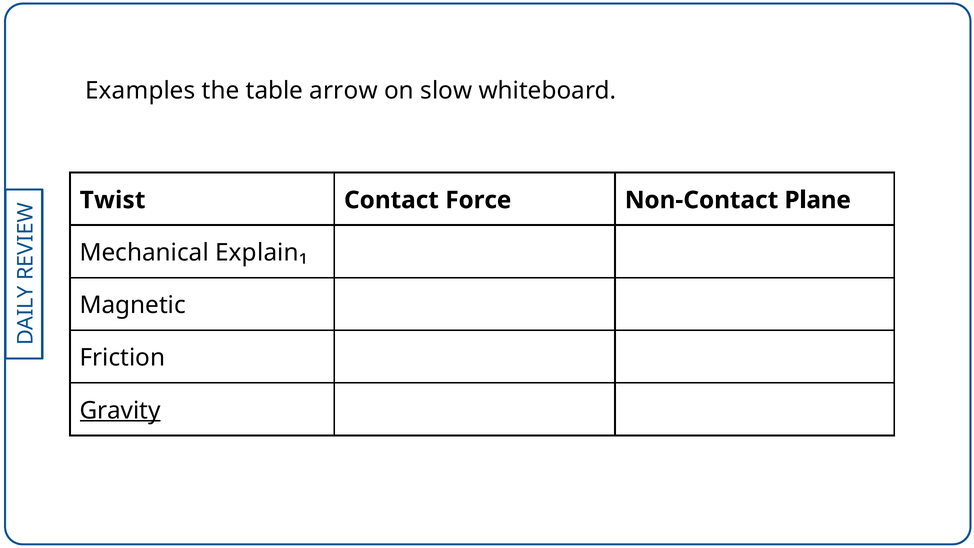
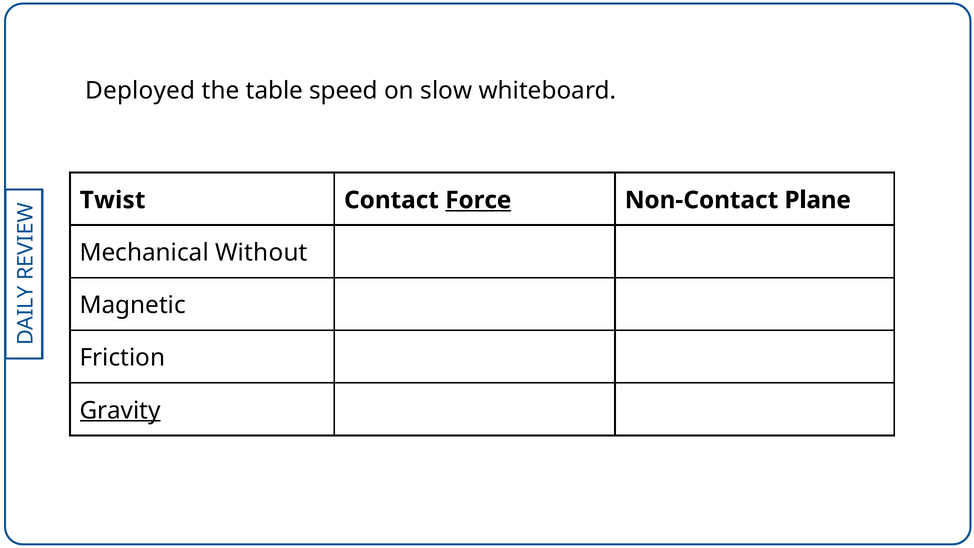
Examples: Examples -> Deployed (140, 91)
arrow: arrow -> speed (344, 91)
Force underline: none -> present (478, 200)
Explain₁: Explain₁ -> Without (261, 253)
